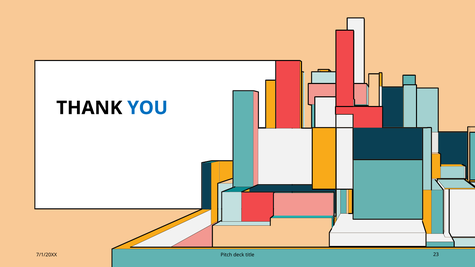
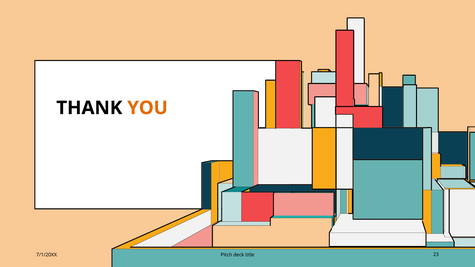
YOU colour: blue -> orange (148, 108)
